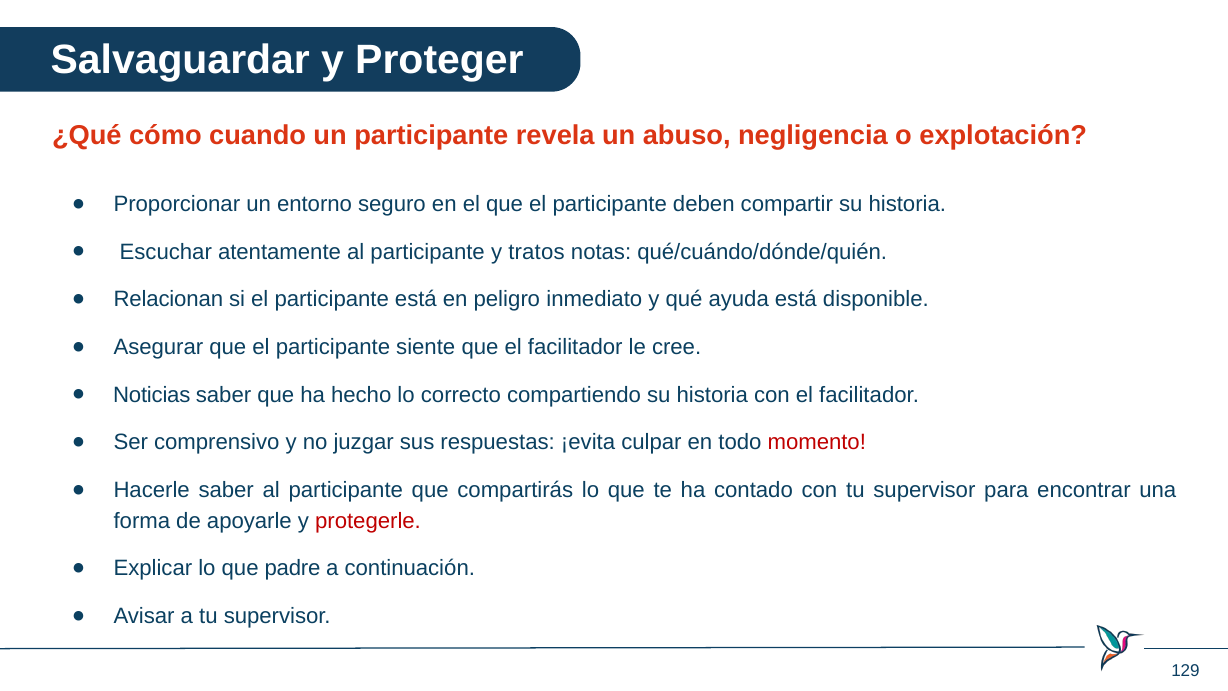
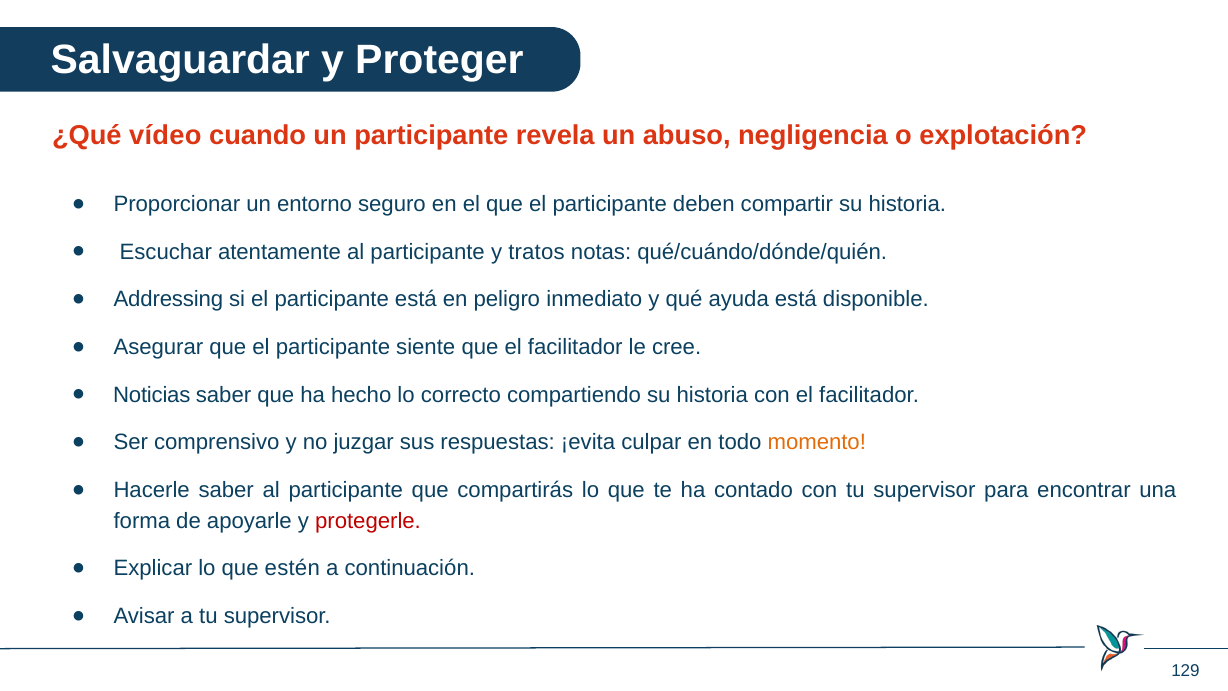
cómo: cómo -> vídeo (165, 135)
Relacionan: Relacionan -> Addressing (168, 299)
momento colour: red -> orange (817, 442)
padre: padre -> estén (292, 568)
